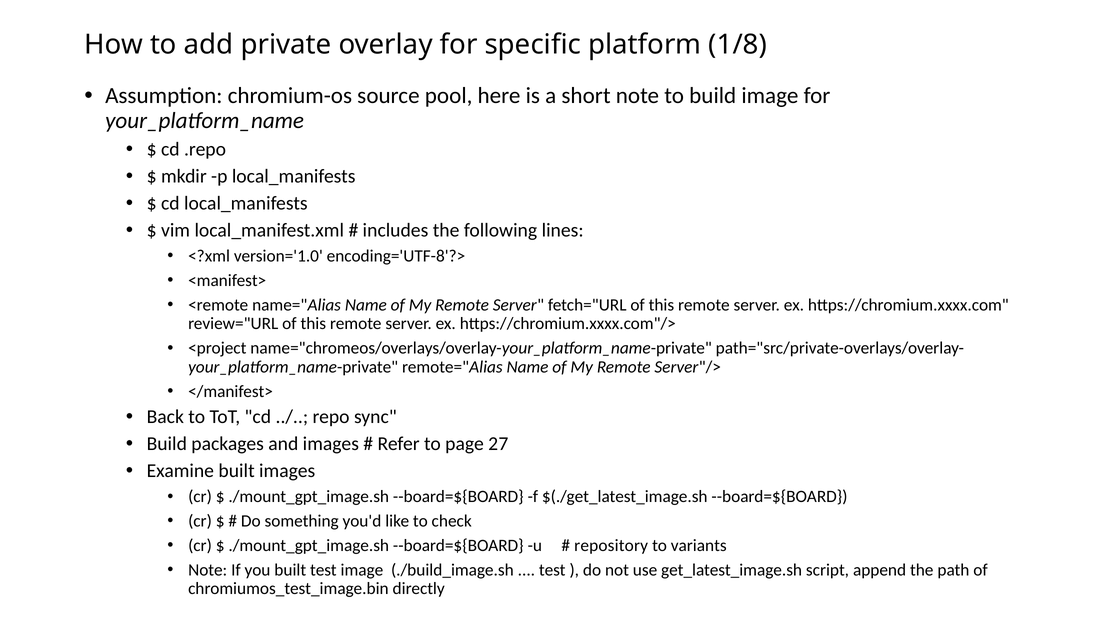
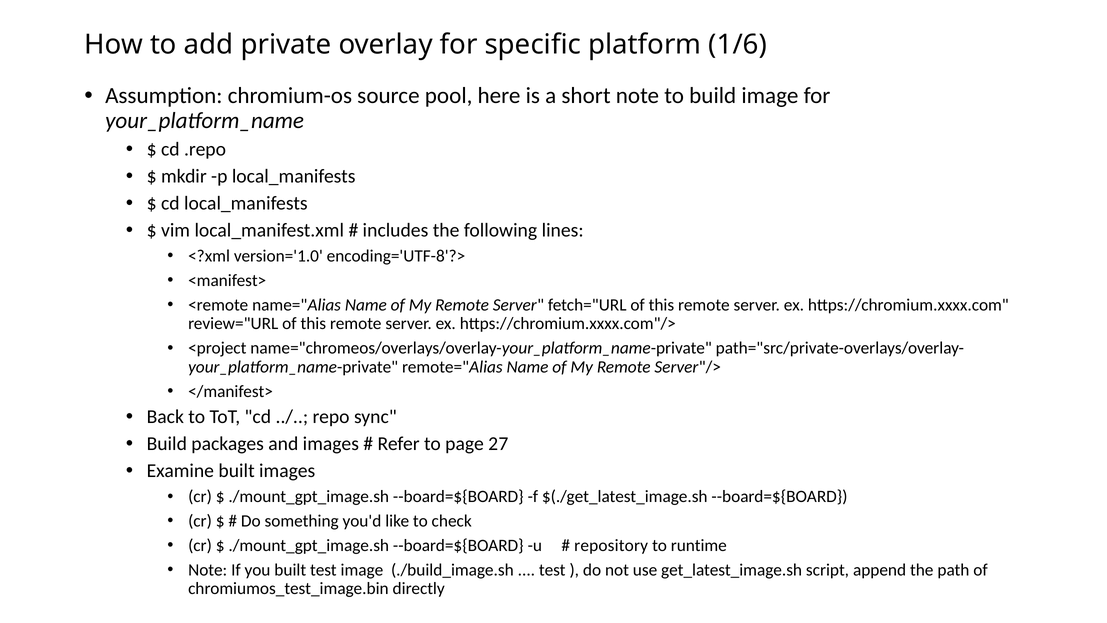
1/8: 1/8 -> 1/6 (738, 45)
variants: variants -> runtime (699, 545)
